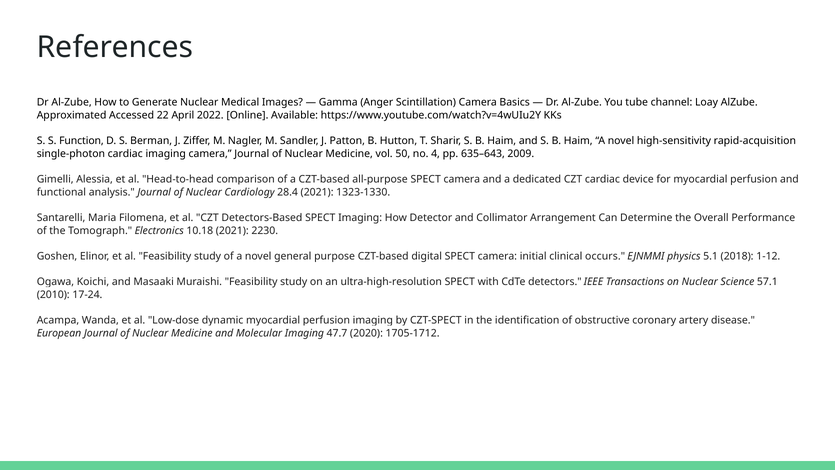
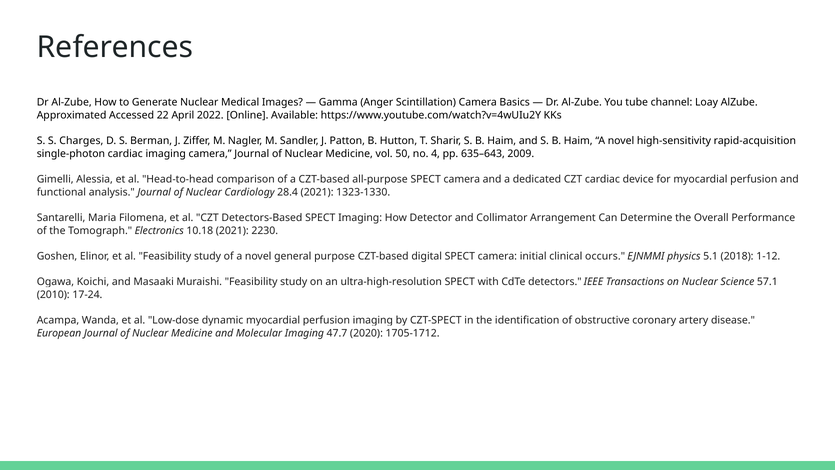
Function: Function -> Charges (81, 141)
